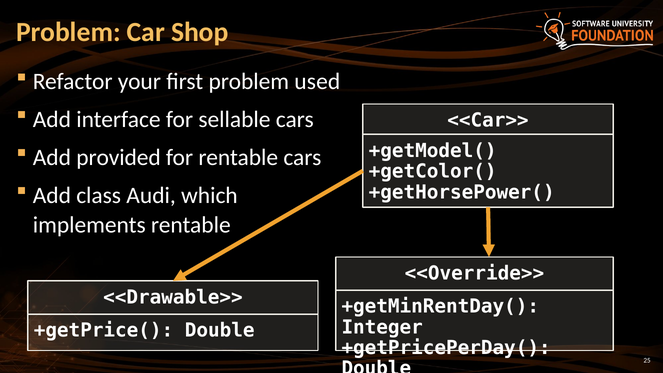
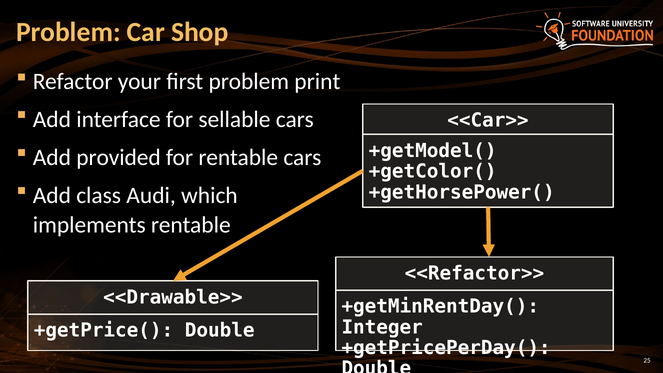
used: used -> print (317, 82)
<<Override>>: <<Override>> -> <<Refactor>> (474, 273)
